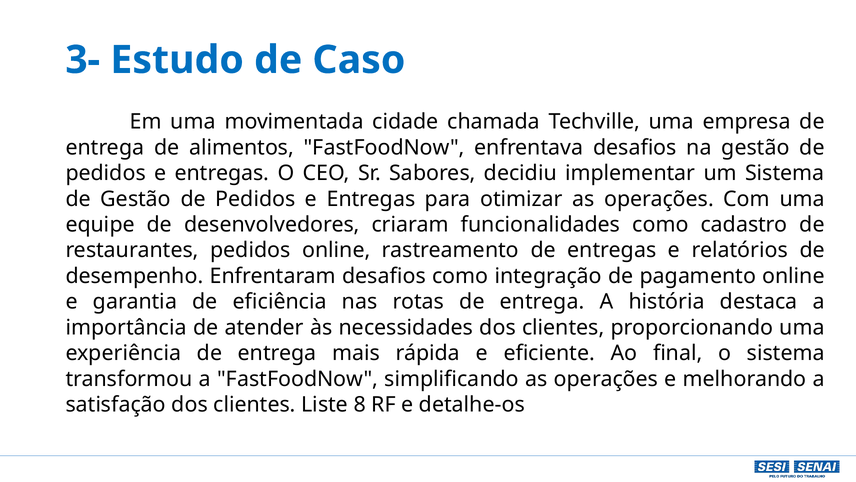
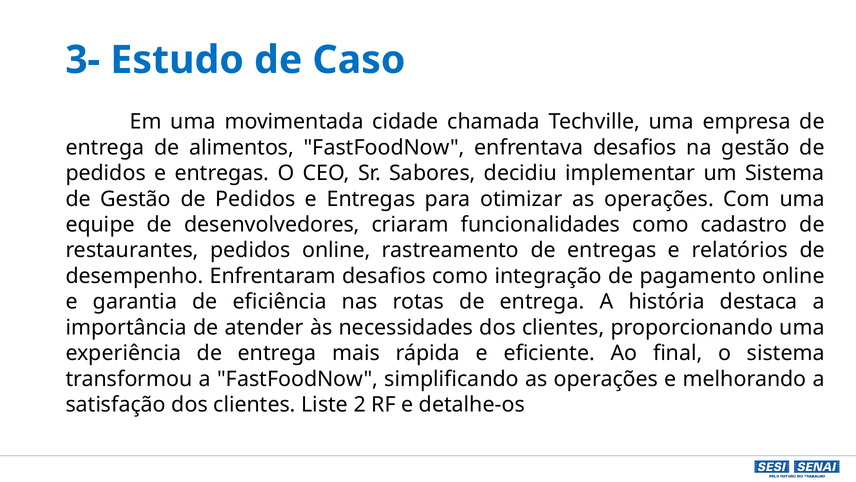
8: 8 -> 2 (360, 404)
